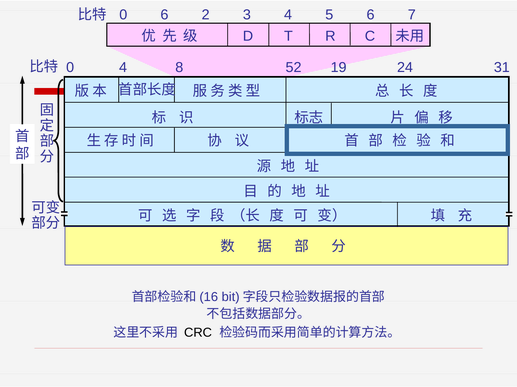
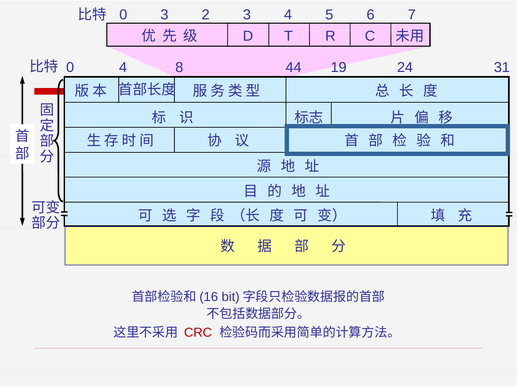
0 6: 6 -> 3 (164, 15)
52: 52 -> 44 (294, 68)
CRC colour: black -> red (198, 333)
